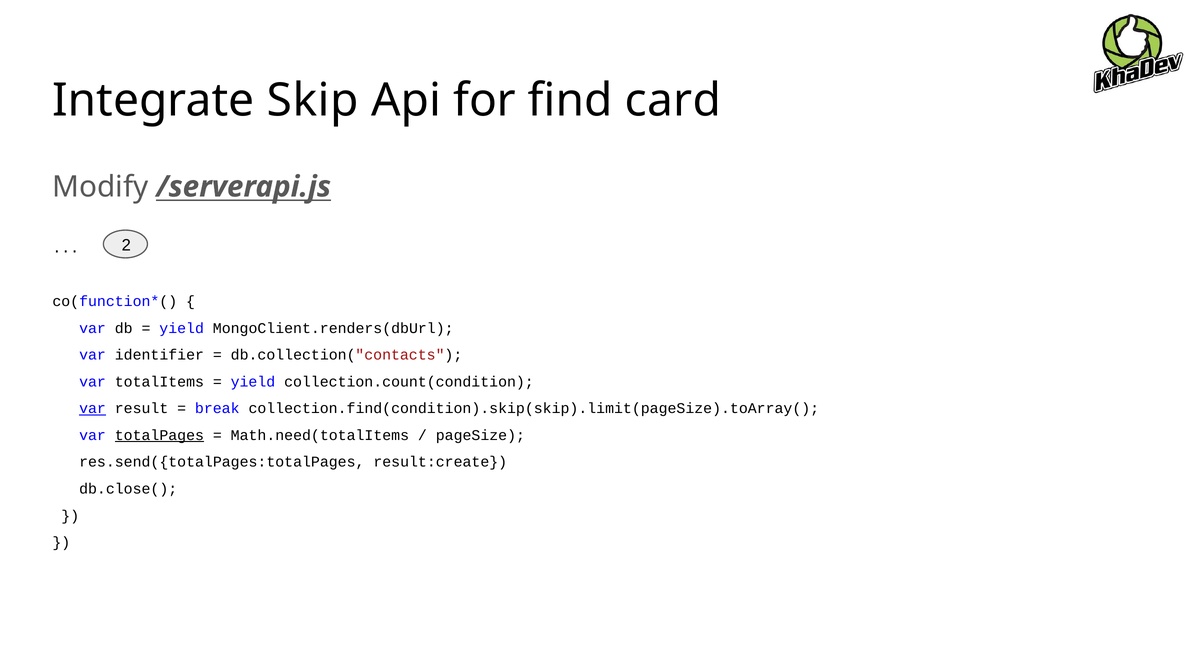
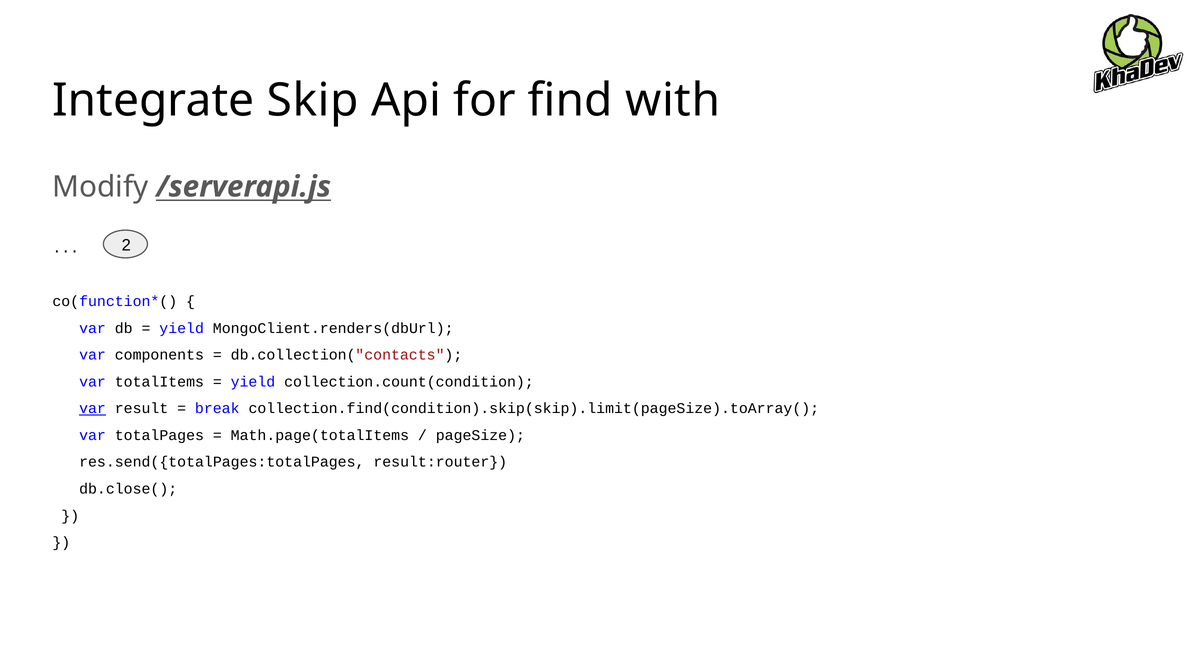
card: card -> with (673, 101)
identifier: identifier -> components (159, 355)
totalPages underline: present -> none (159, 435)
Math.need(totalItems: Math.need(totalItems -> Math.page(totalItems (320, 435)
result:create: result:create -> result:router (440, 462)
